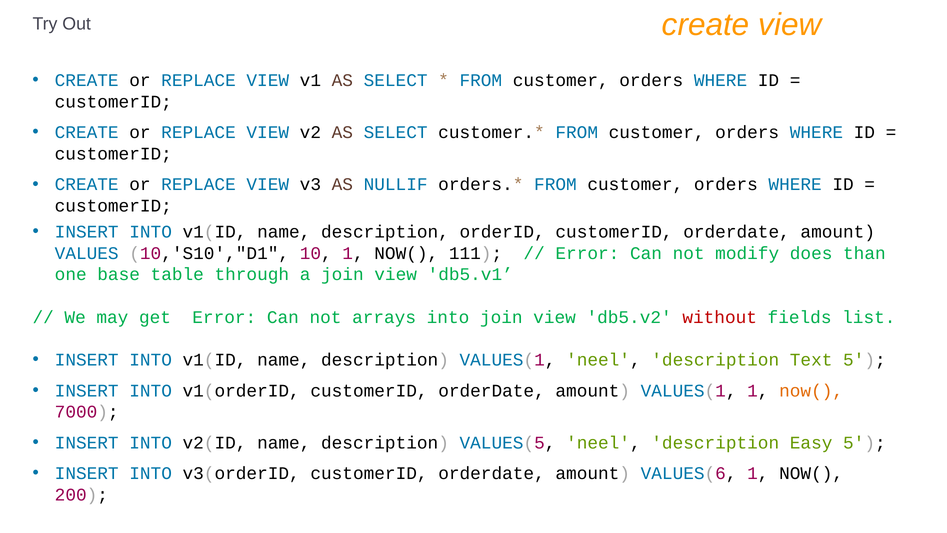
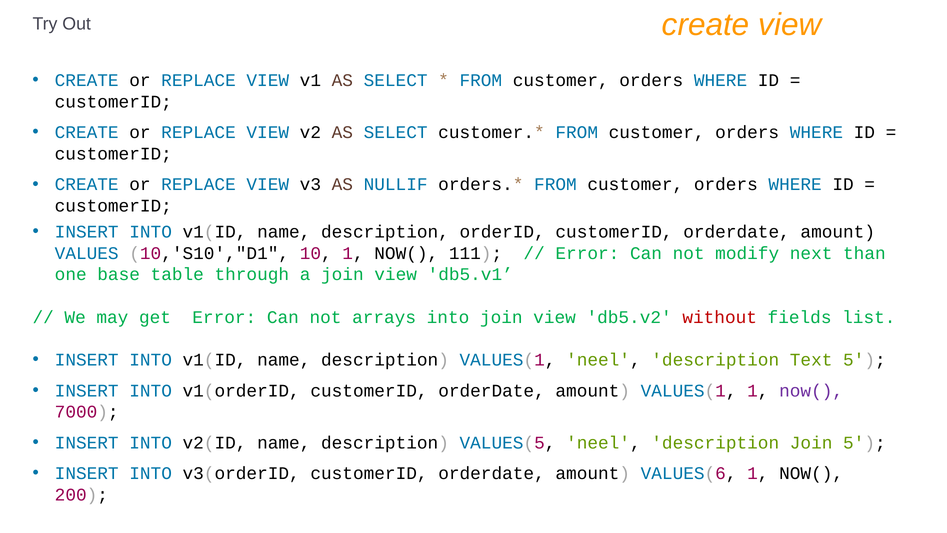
does: does -> next (811, 253)
now( colour: orange -> purple (811, 390)
description Easy: Easy -> Join (811, 442)
